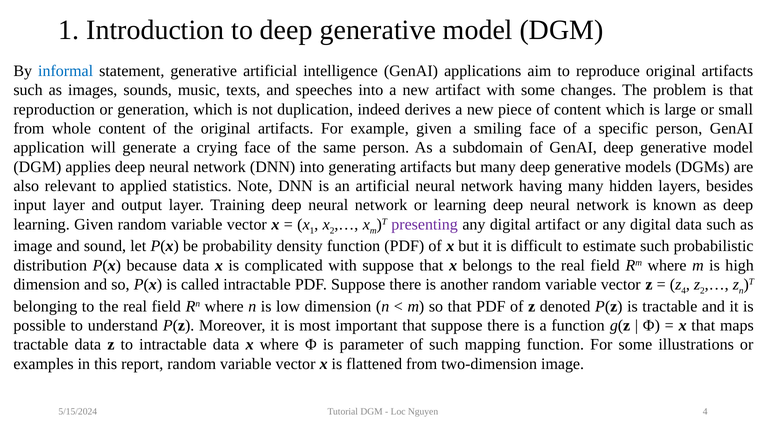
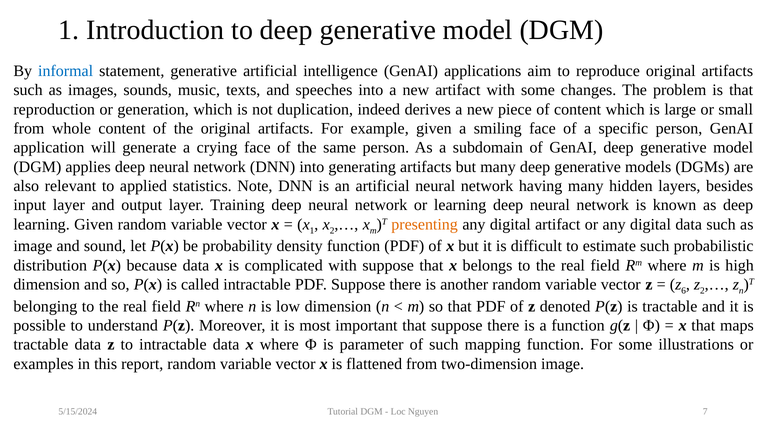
presenting colour: purple -> orange (425, 224)
z 4: 4 -> 6 (684, 291)
Nguyen 4: 4 -> 7 (705, 411)
